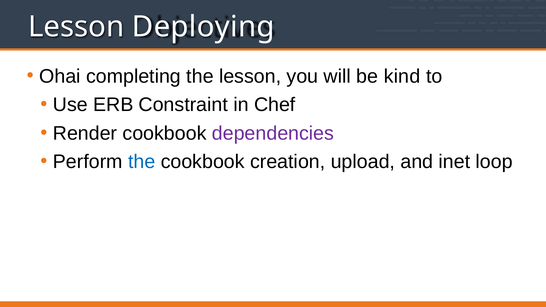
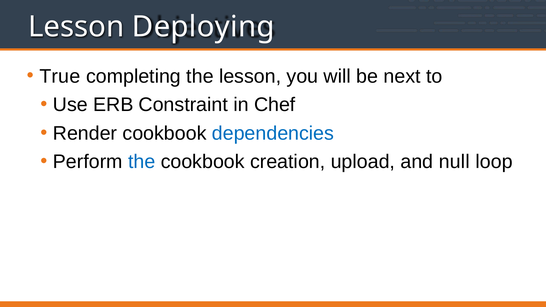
Ohai: Ohai -> True (60, 76)
kind: kind -> next (402, 76)
dependencies colour: purple -> blue (273, 133)
inet: inet -> null (454, 162)
